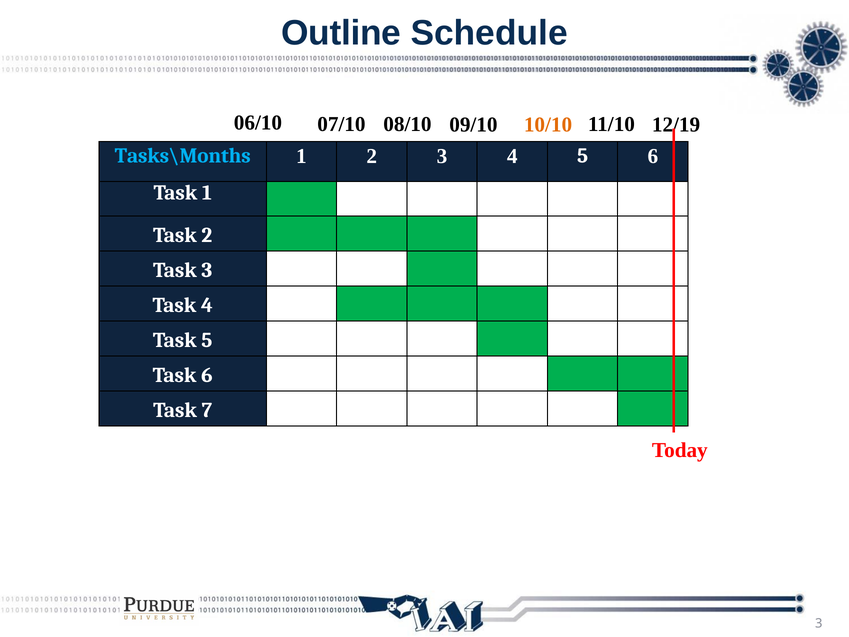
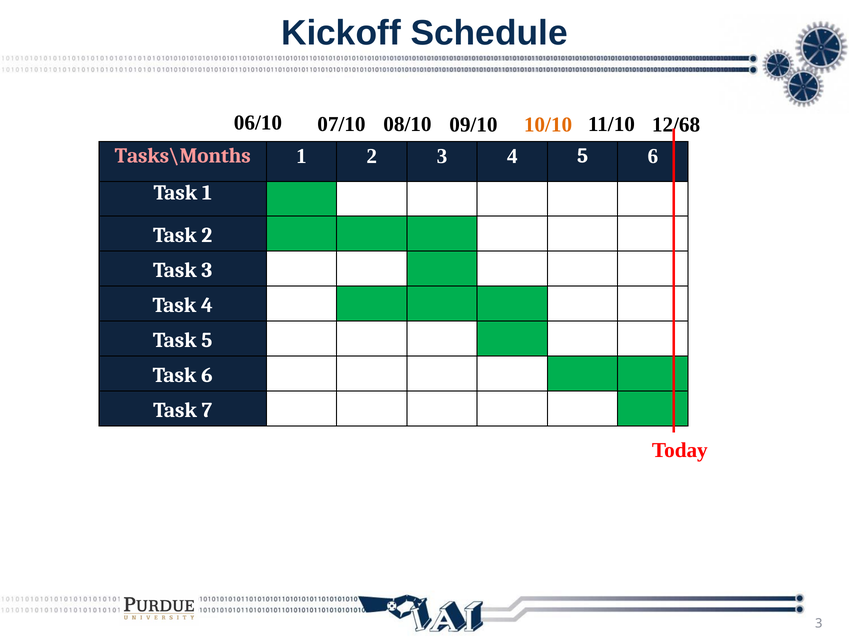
Outline: Outline -> Kickoff (341, 33)
12/19: 12/19 -> 12/68 (676, 125)
Tasks\Months colour: light blue -> pink (183, 155)
